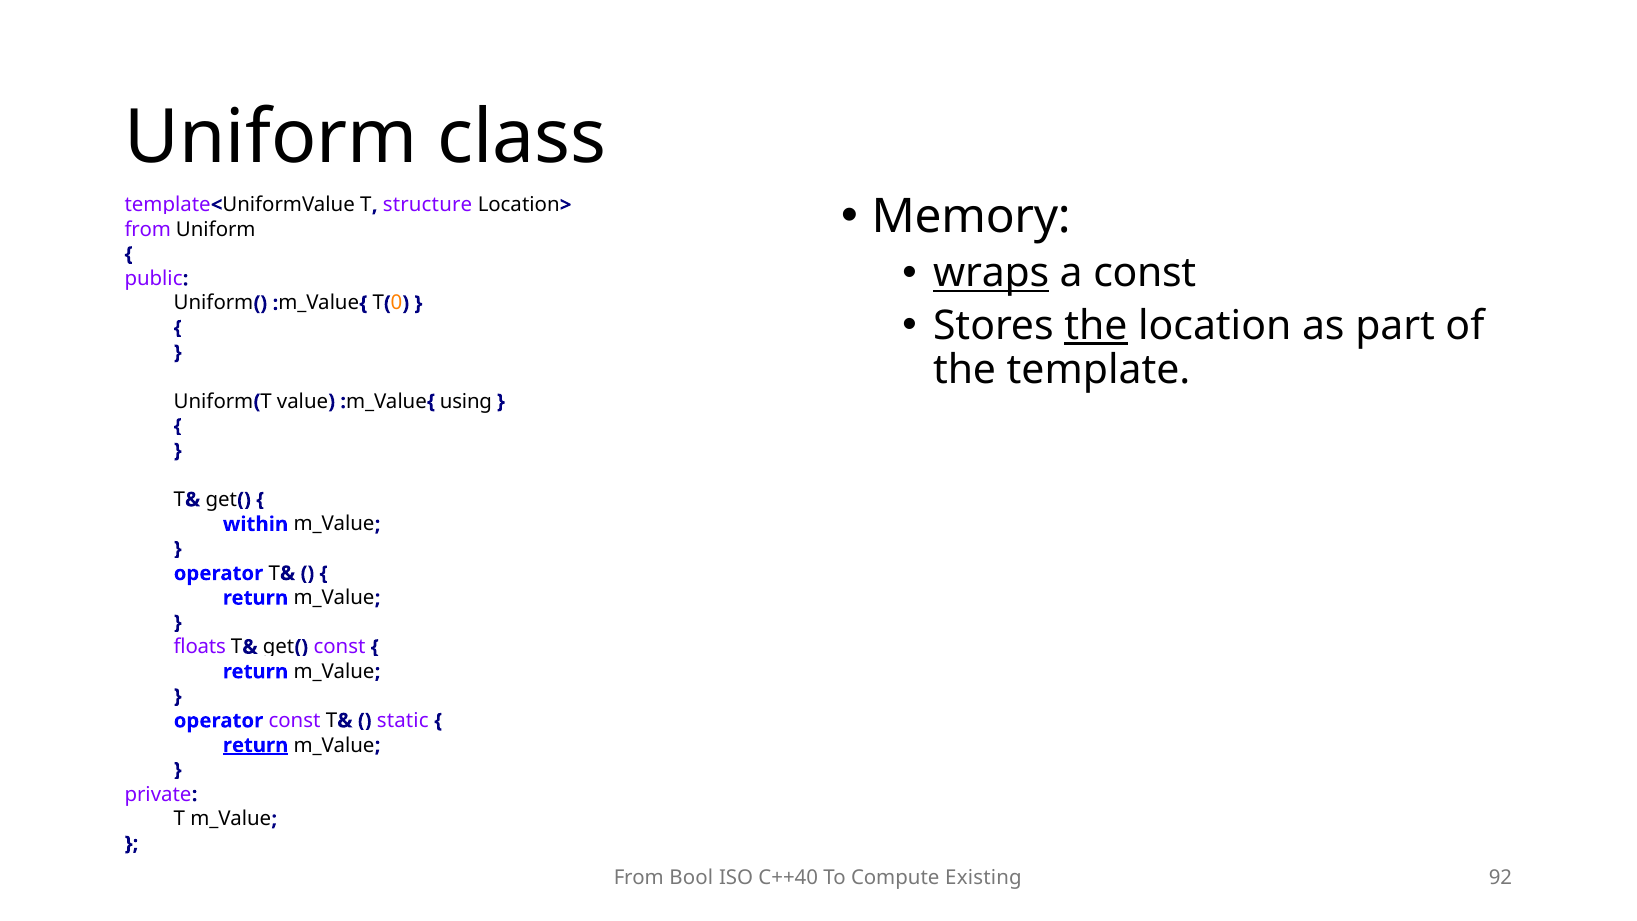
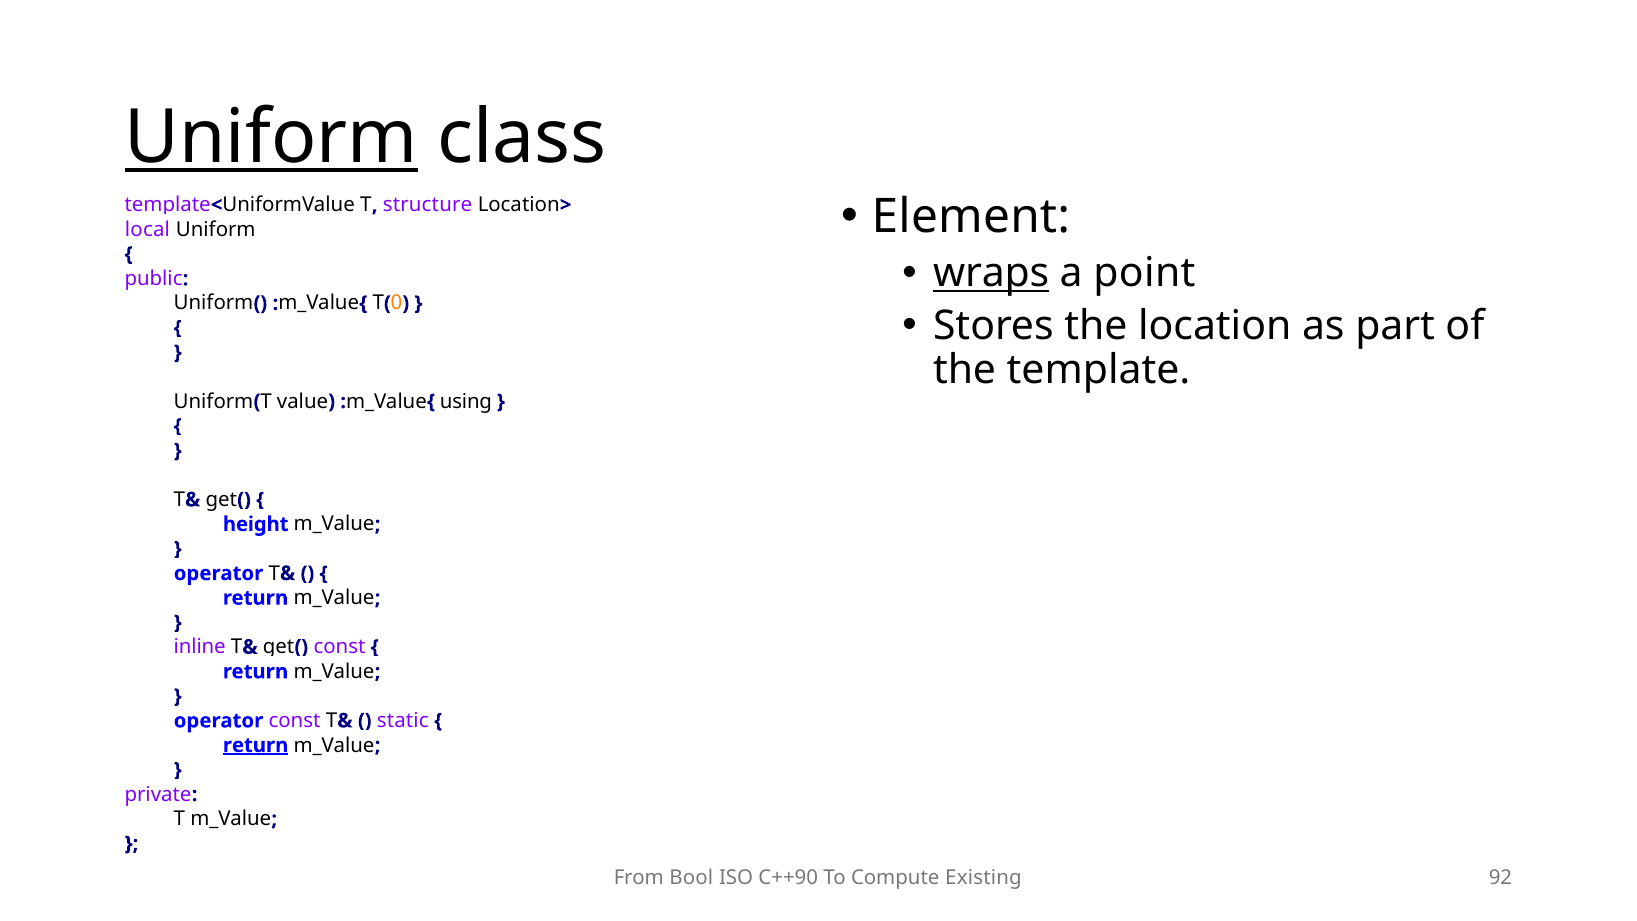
Uniform underline: none -> present (271, 138)
Memory: Memory -> Element (971, 217)
from: from -> local (147, 229)
a const: const -> point (1144, 273)
the underline: present -> none (1096, 326)
within: within -> height (256, 524)
floats: floats -> inline (200, 647)
C++40: C++40 -> C++90 (788, 878)
